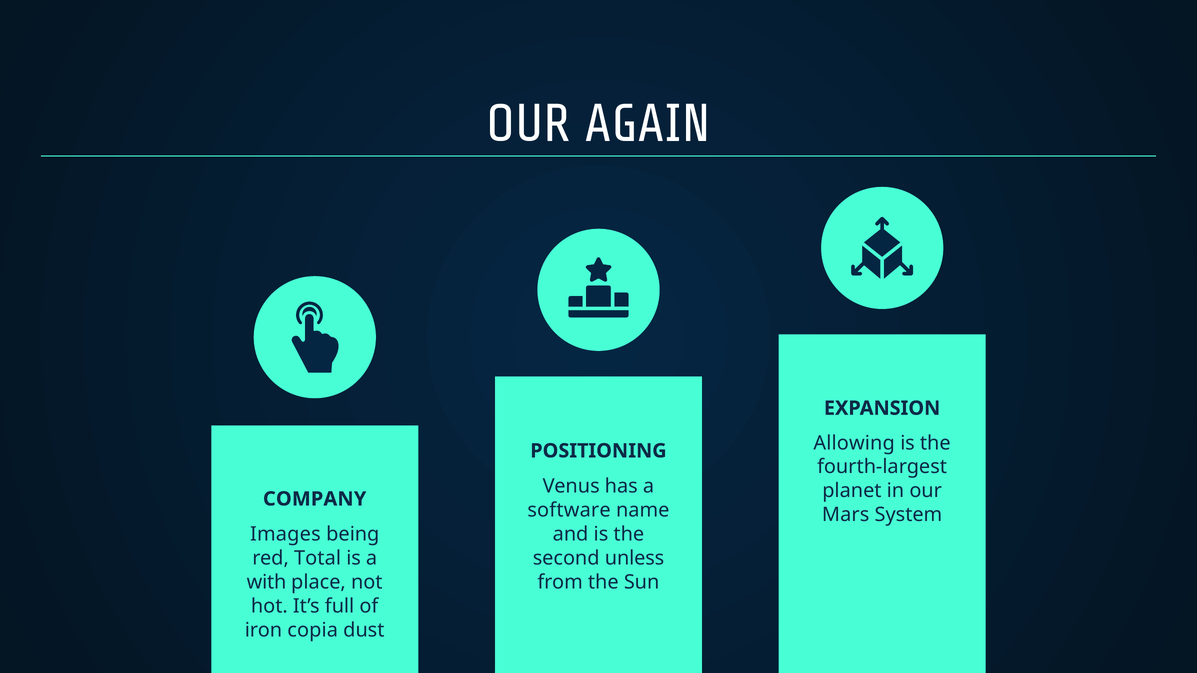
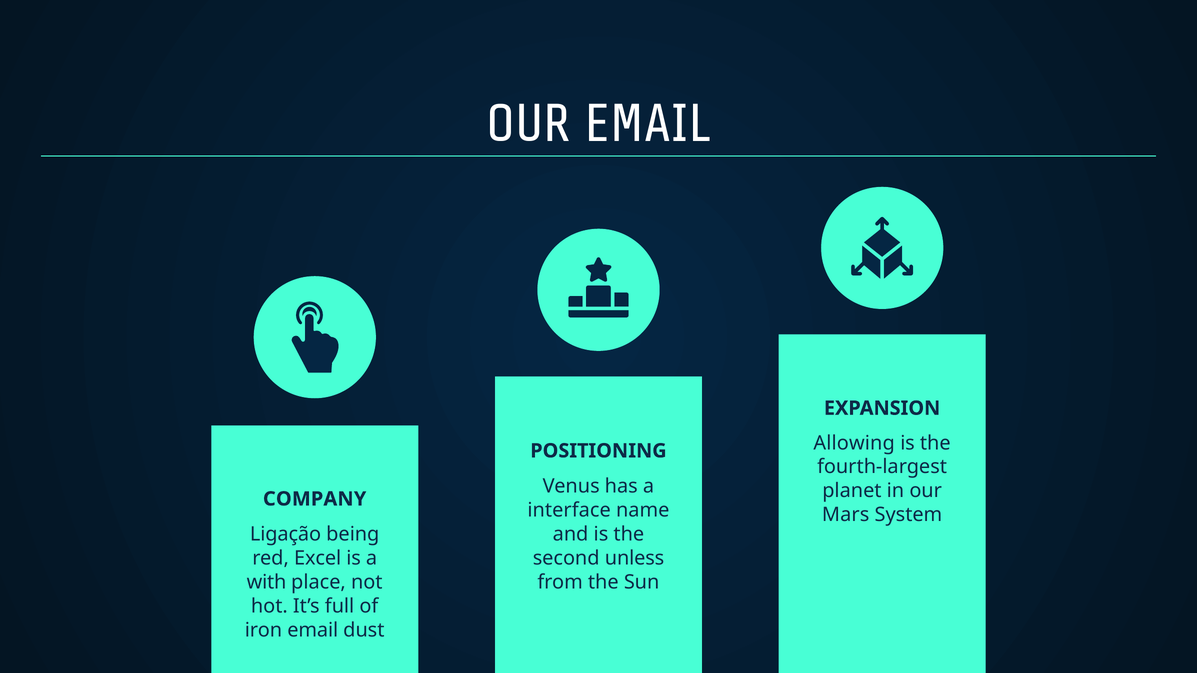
OUR AGAIN: AGAIN -> EMAIL (648, 124)
software: software -> interface (569, 510)
Images: Images -> Ligação (286, 535)
Total: Total -> Excel (318, 559)
iron copia: copia -> email (313, 630)
